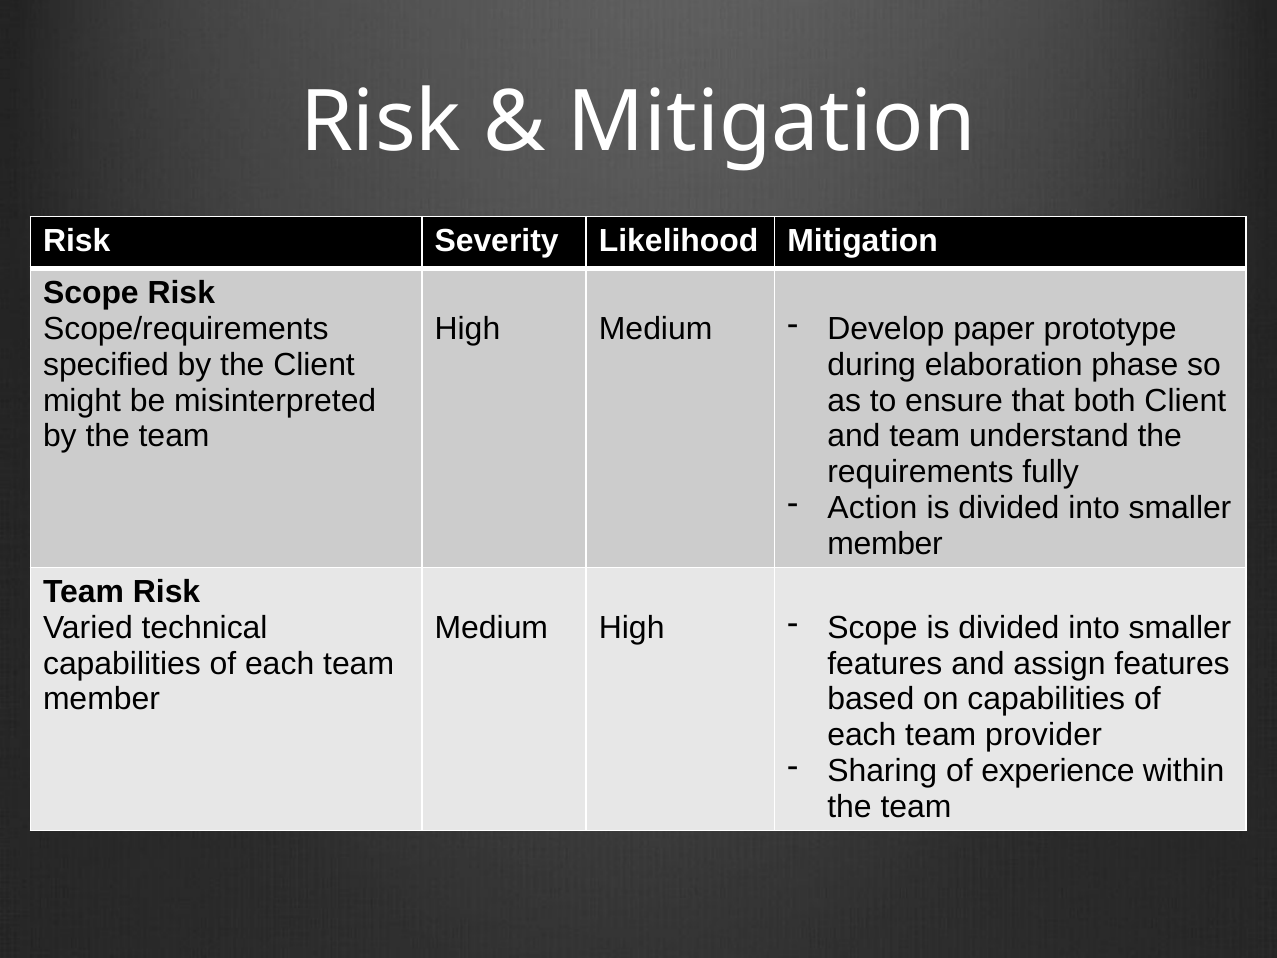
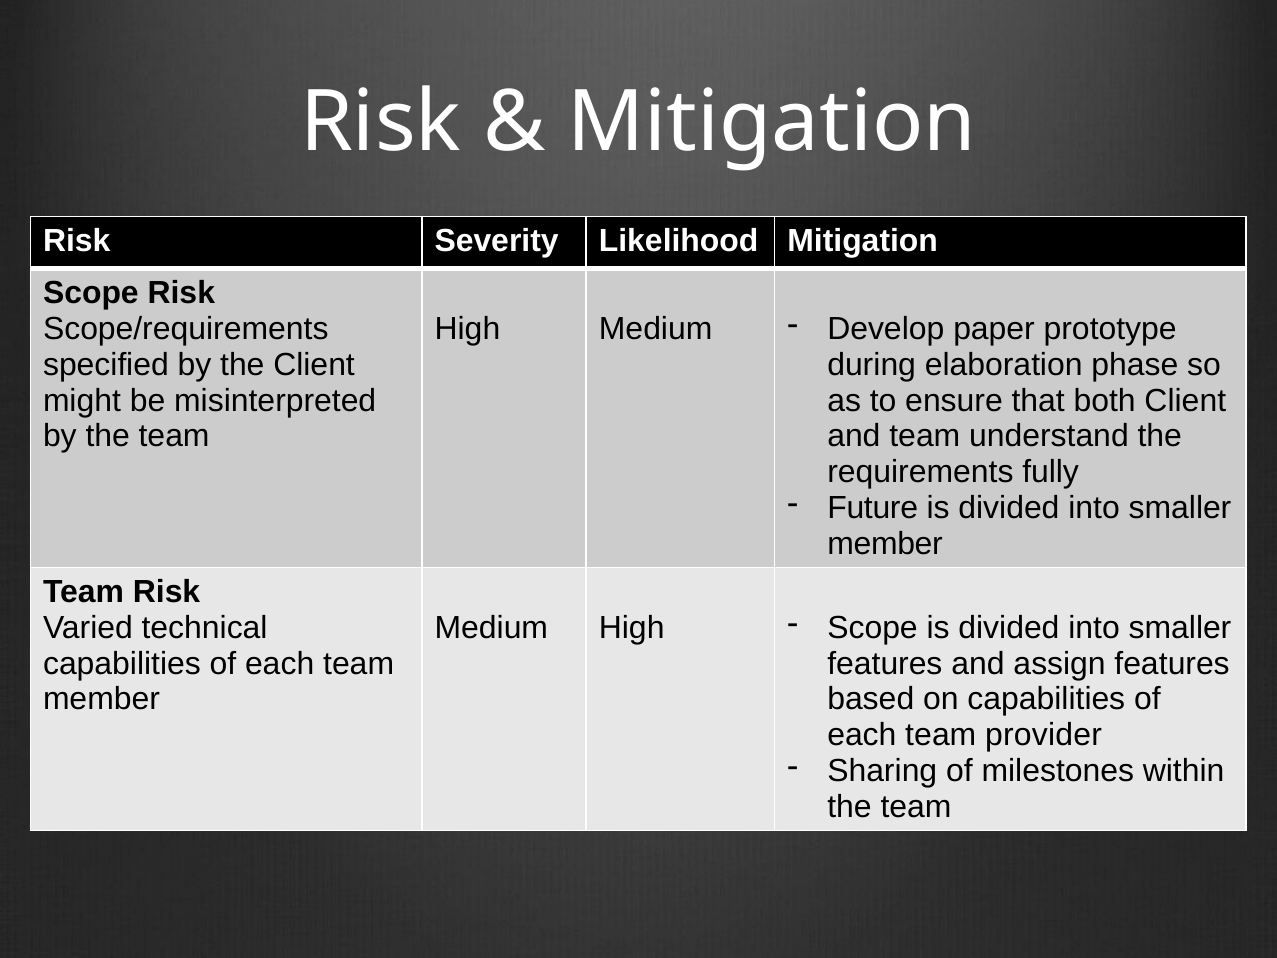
Action: Action -> Future (873, 508)
experience: experience -> milestones (1058, 771)
